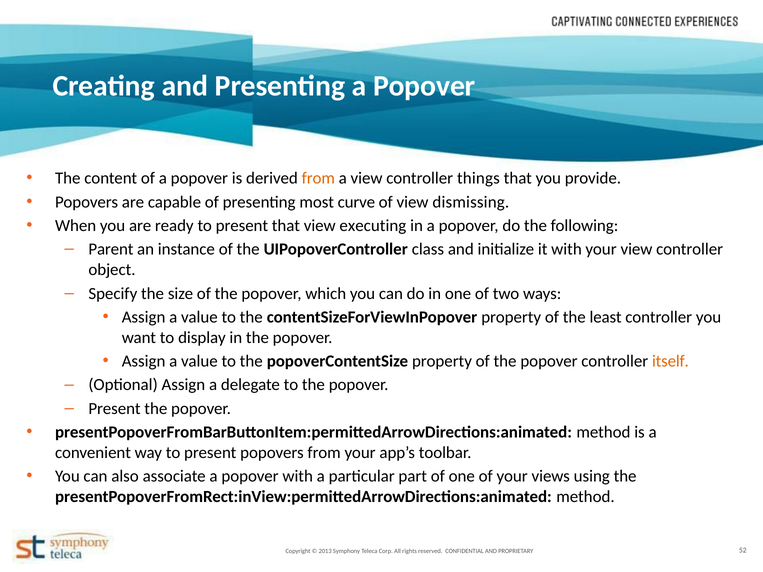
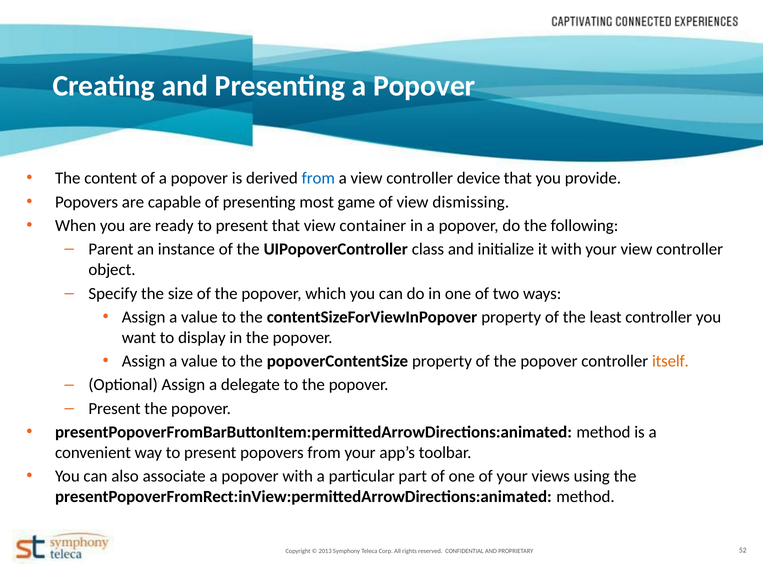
from colour: orange -> blue (318, 178)
things: things -> device (479, 178)
curve: curve -> game (356, 202)
executing: executing -> container (373, 226)
